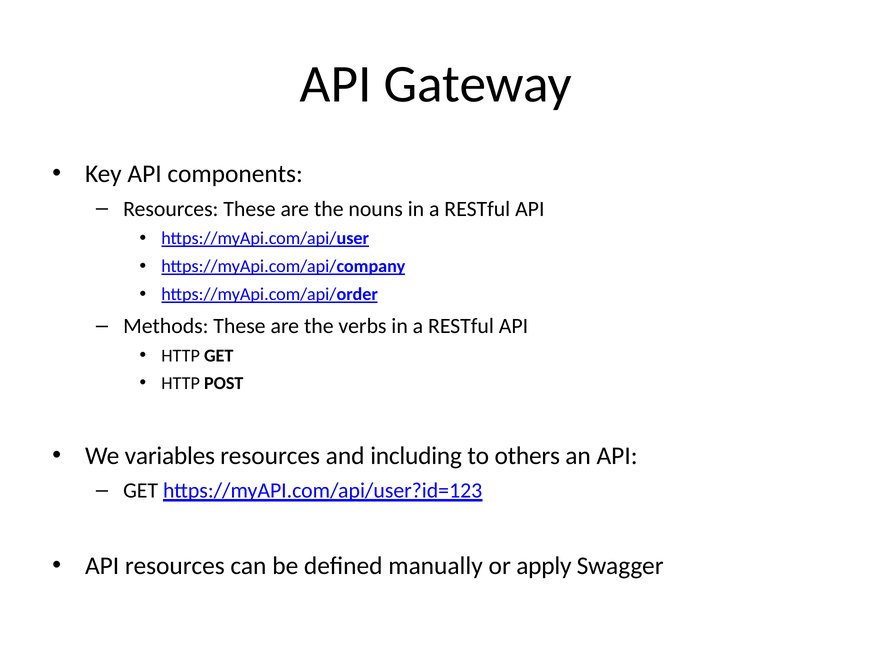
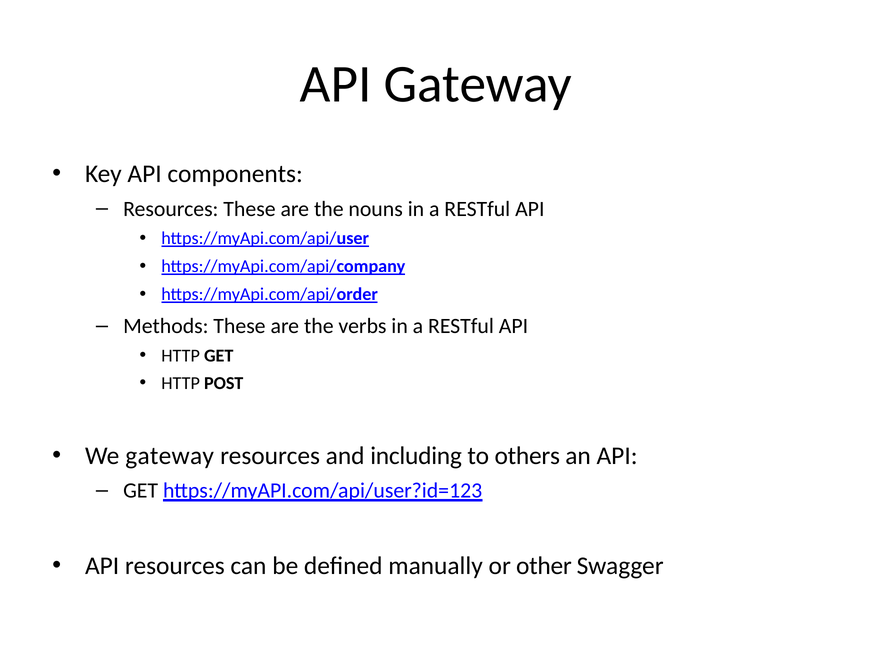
We variables: variables -> gateway (170, 456)
apply: apply -> other (544, 566)
